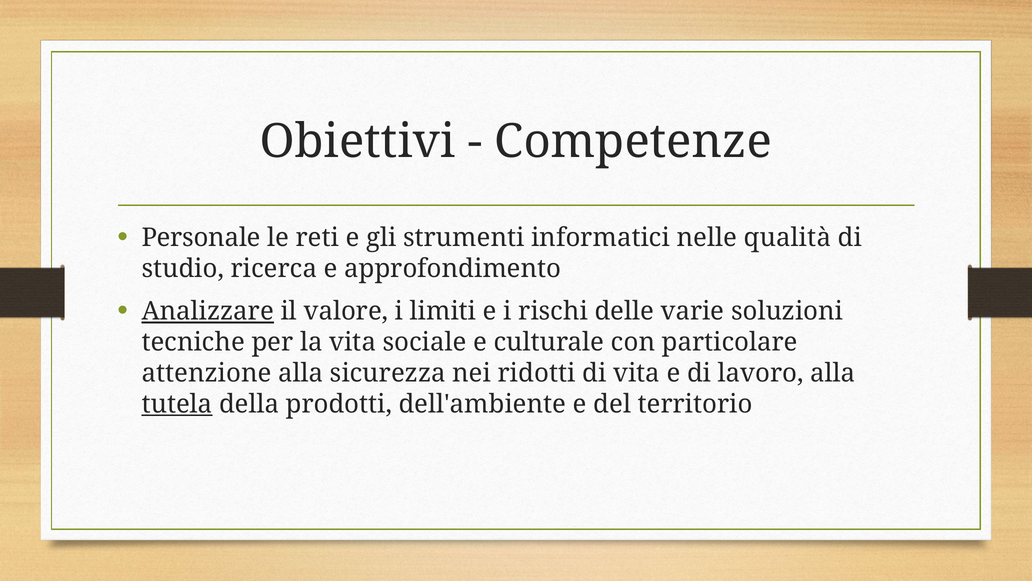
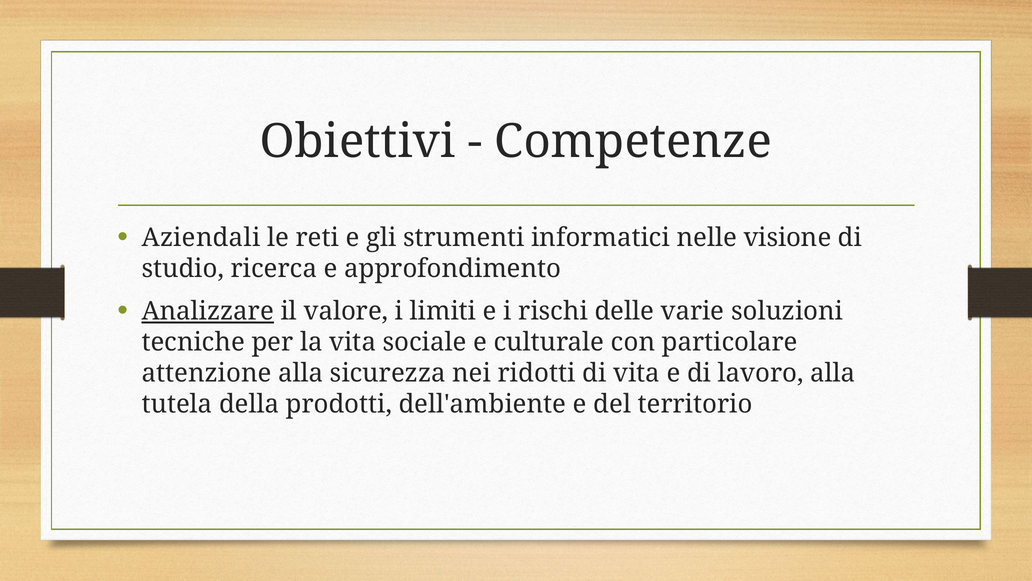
Personale: Personale -> Aziendali (201, 238)
qualità: qualità -> visione (787, 238)
tutela underline: present -> none (177, 404)
